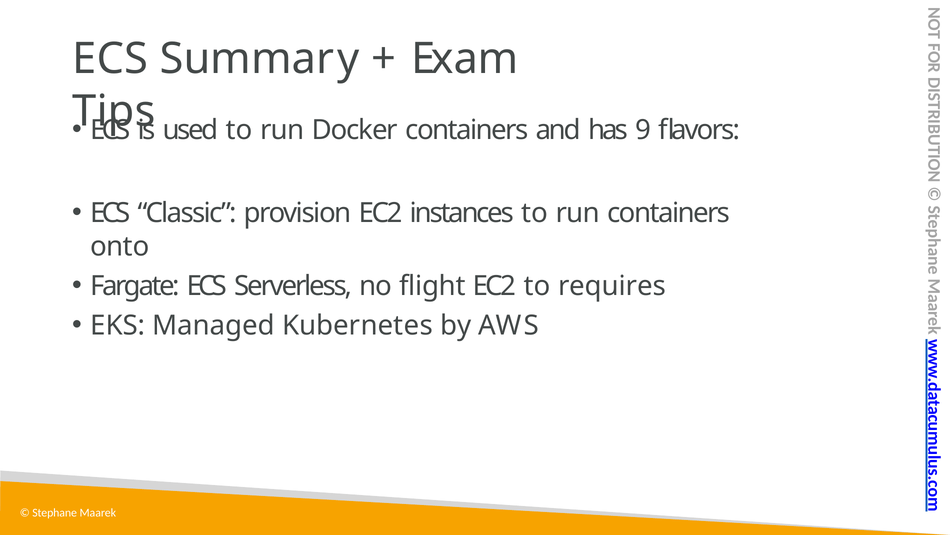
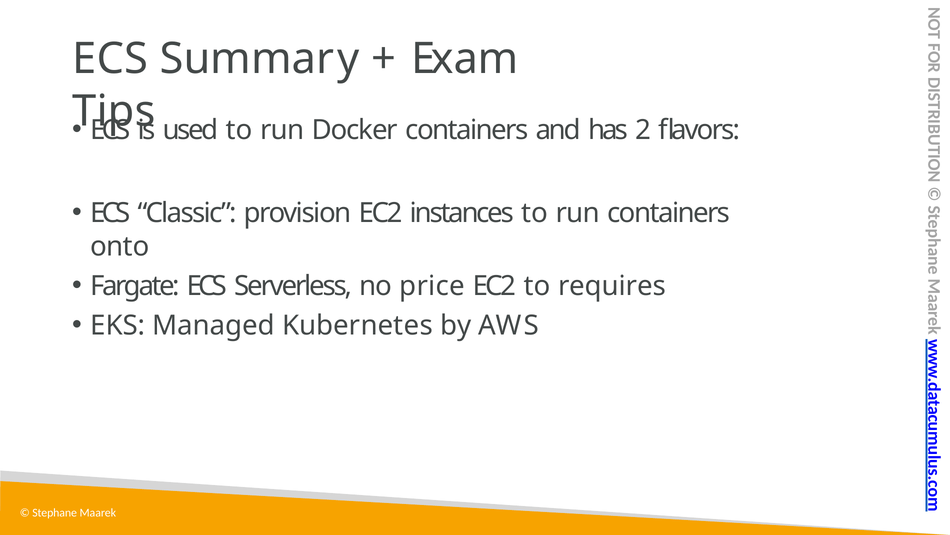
9: 9 -> 2 (643, 130)
flight: flight -> price (432, 286)
